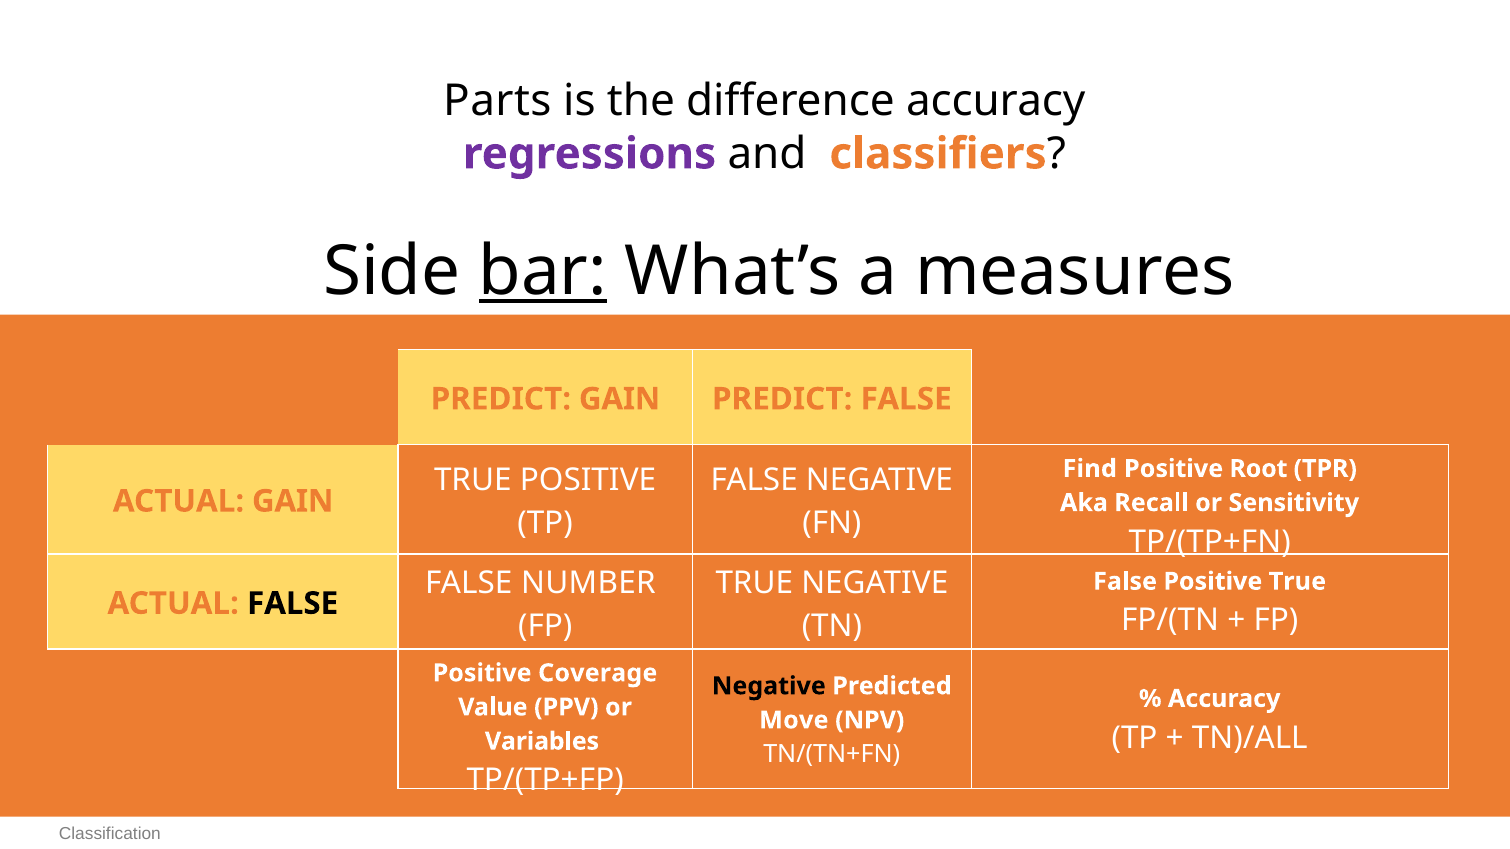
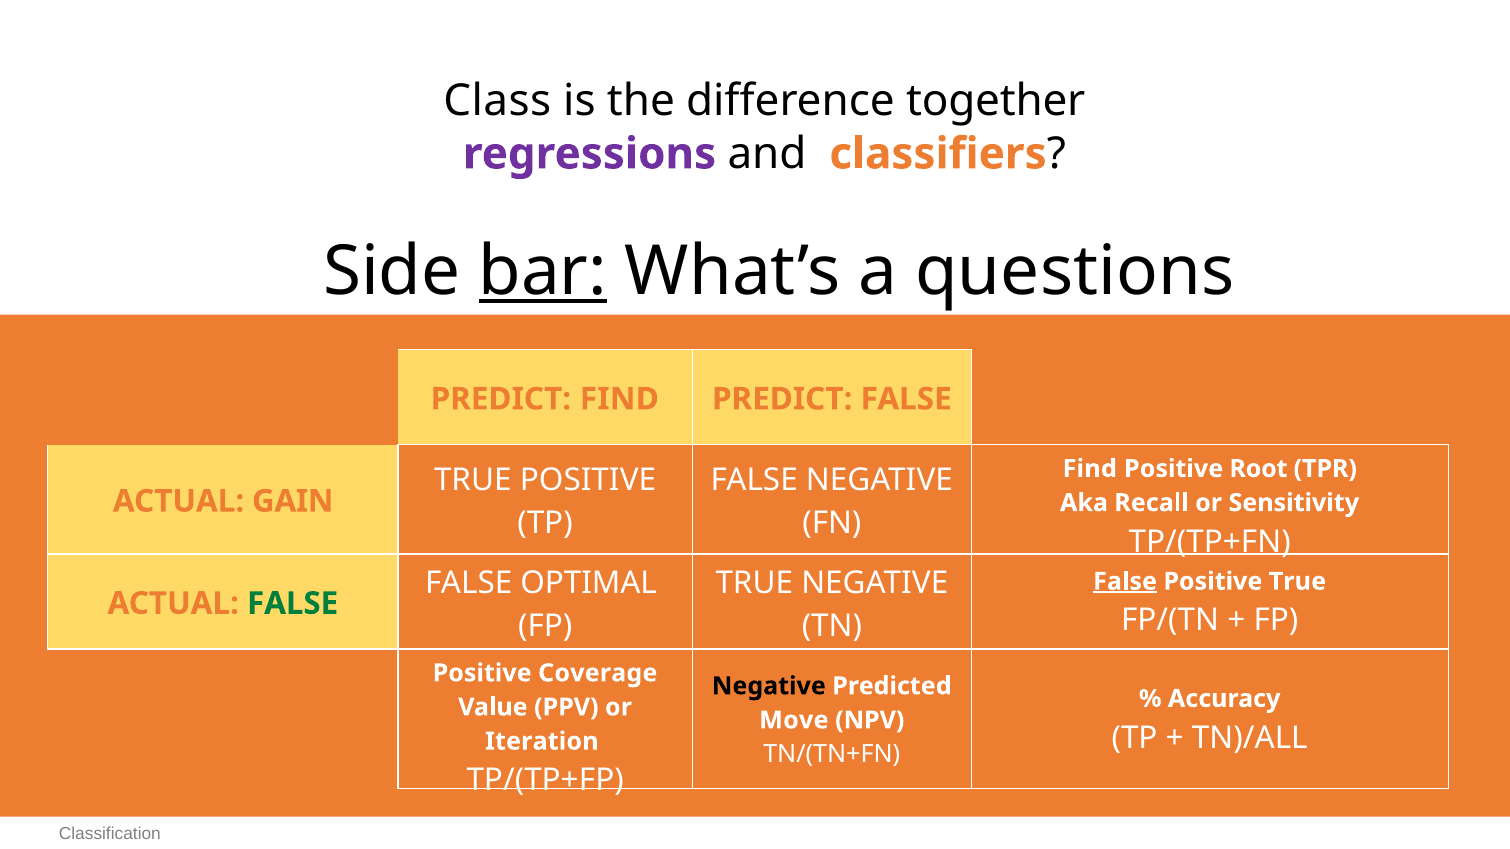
Parts: Parts -> Class (497, 101)
difference accuracy: accuracy -> together (996, 101)
measures: measures -> questions (1075, 271)
PREDICT GAIN: GAIN -> FIND (619, 399)
NUMBER: NUMBER -> OPTIMAL (589, 583)
False underline: none -> present (1125, 582)
FALSE colour: black -> green (293, 604)
Variables: Variables -> Iteration (542, 742)
